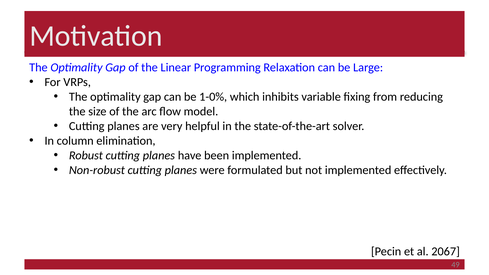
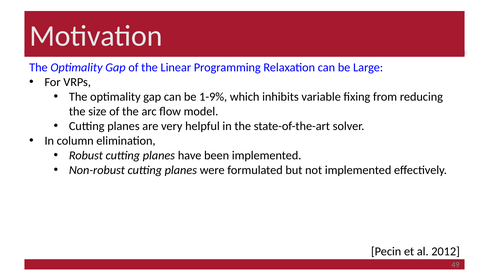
1-0%: 1-0% -> 1-9% (213, 97)
2067: 2067 -> 2012 (446, 252)
